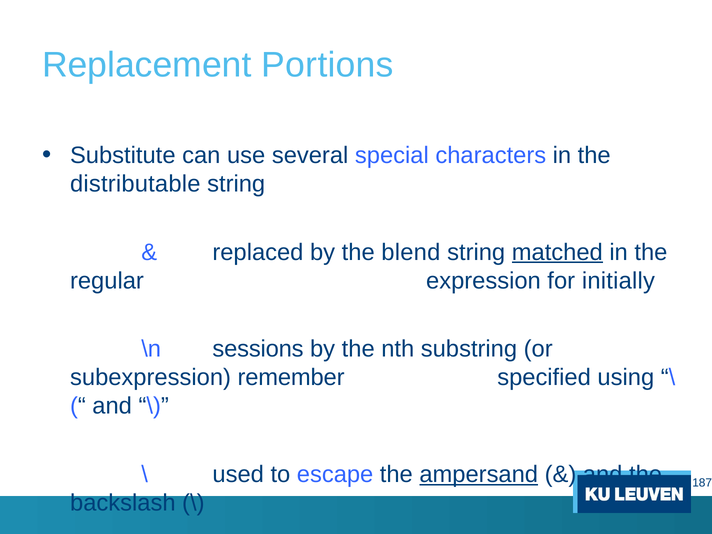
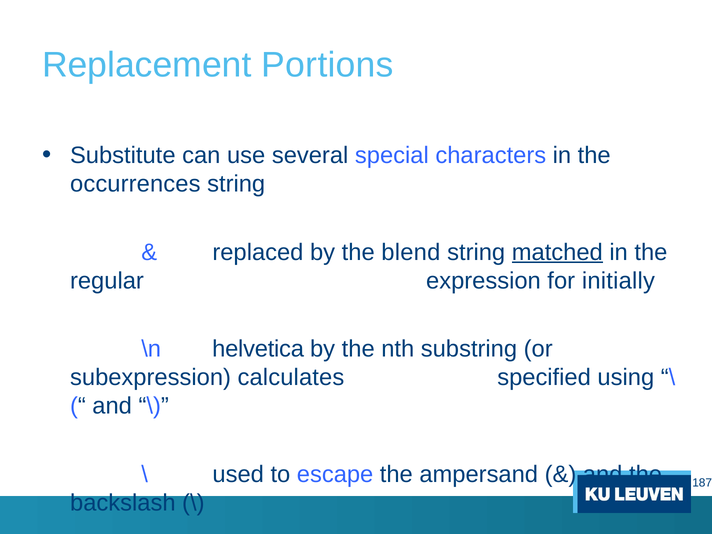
distributable: distributable -> occurrences (135, 184)
sessions: sessions -> helvetica (258, 349)
remember: remember -> calculates (291, 378)
ampersand underline: present -> none (479, 475)
